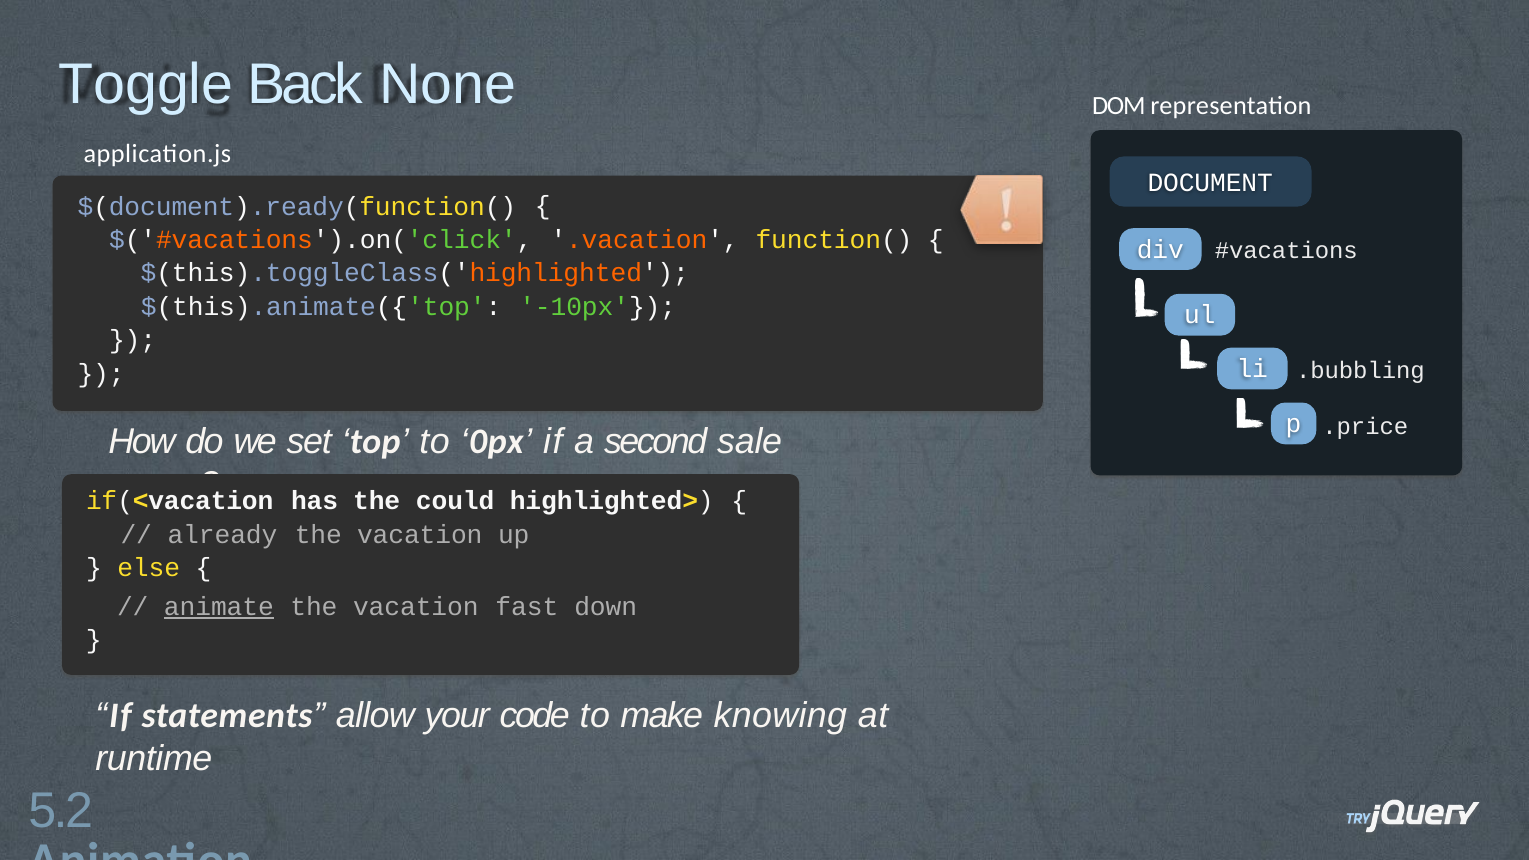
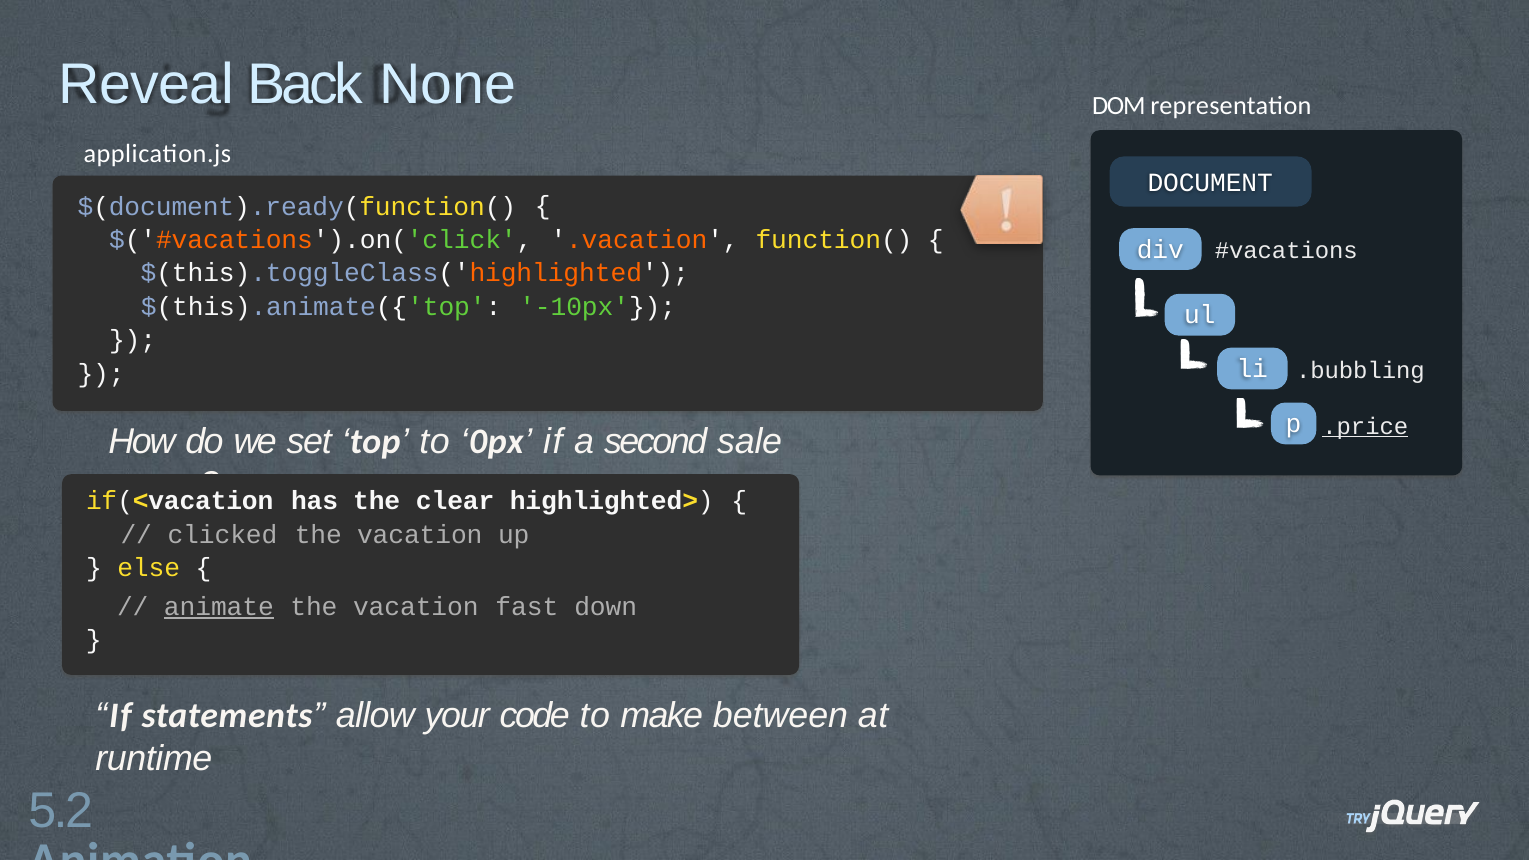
Toggle: Toggle -> Reveal (146, 84)
.price underline: none -> present (1365, 426)
could: could -> clear (455, 501)
already: already -> clicked (222, 535)
knowing: knowing -> between (781, 715)
